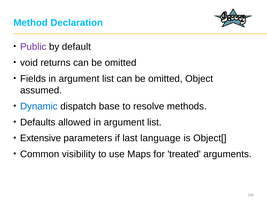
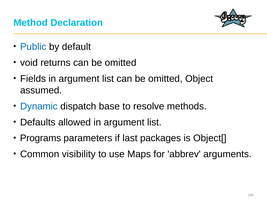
Public colour: purple -> blue (33, 47)
Extensive: Extensive -> Programs (41, 138)
language: language -> packages (161, 138)
treated: treated -> abbrev (184, 154)
